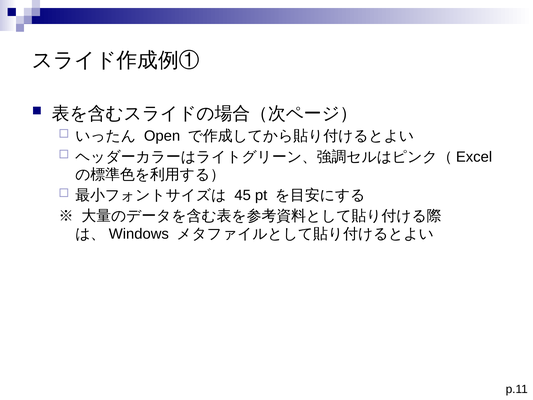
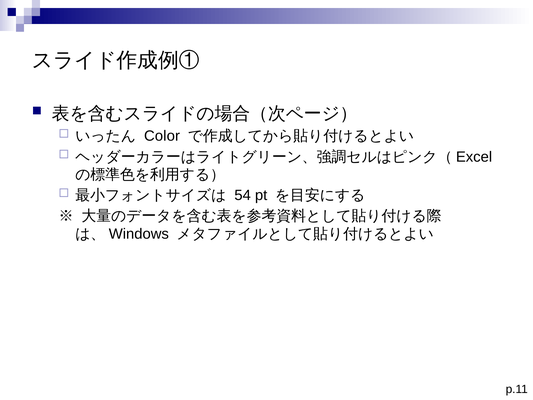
Open: Open -> Color (162, 136)
45: 45 -> 54 (243, 195)
